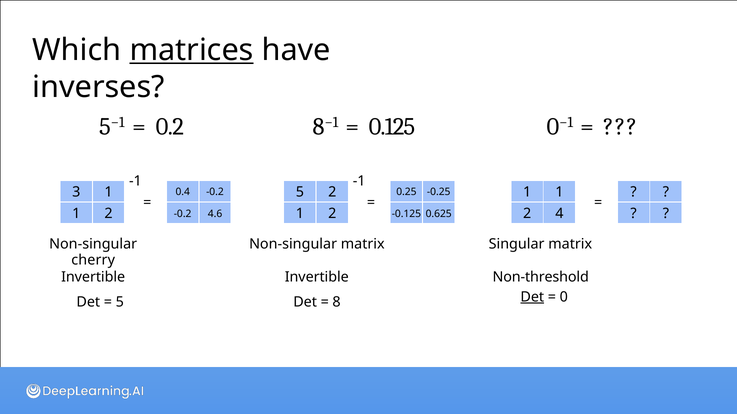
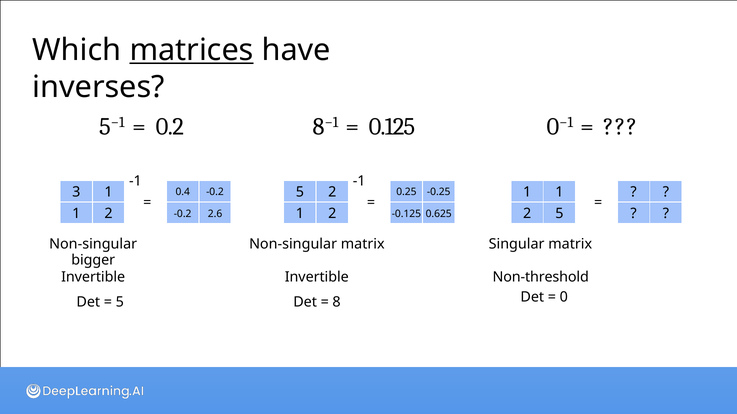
2 4: 4 -> 5 (559, 214)
4.6: 4.6 -> 2.6 (215, 214)
cherry: cherry -> bigger (93, 260)
Det underline: present -> none (532, 297)
